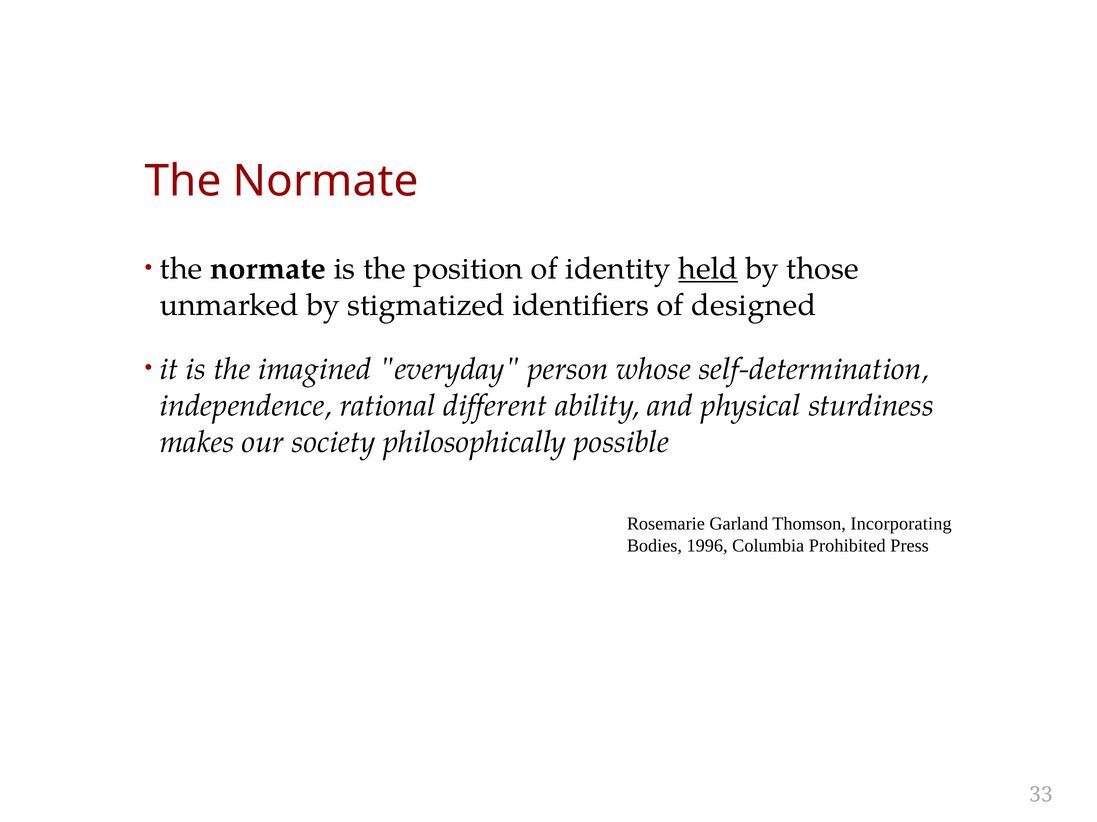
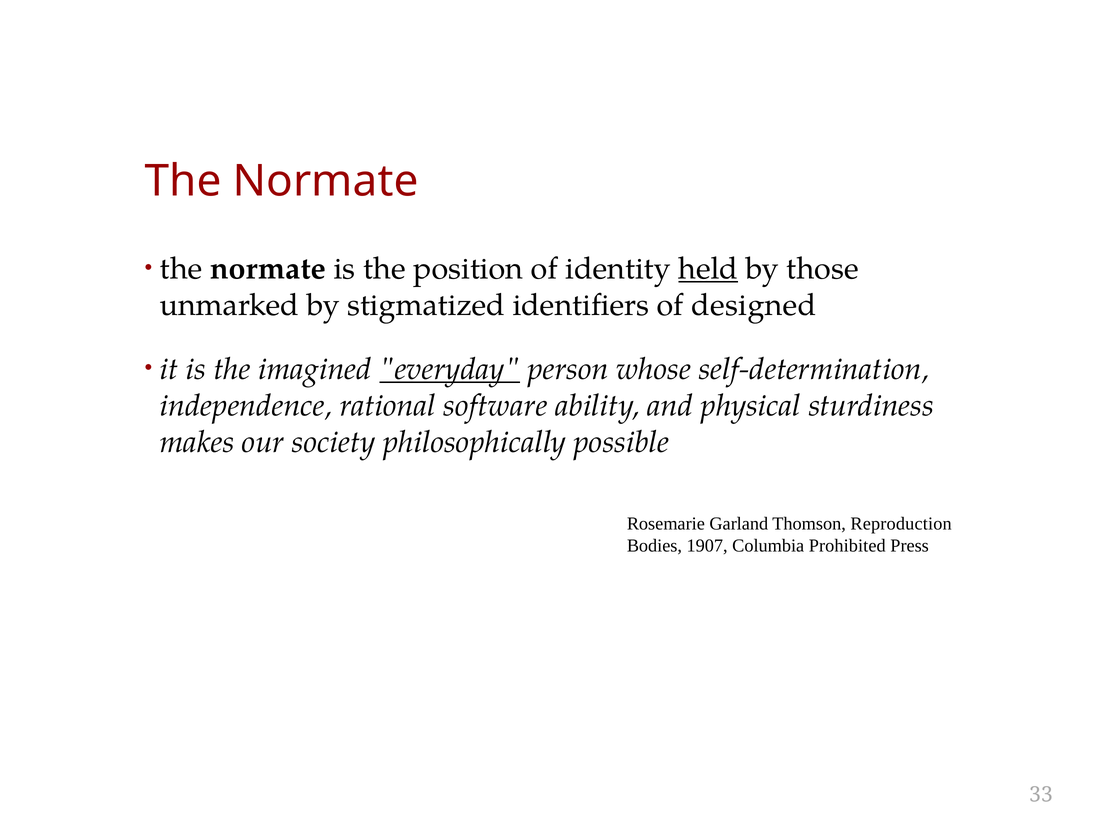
everyday underline: none -> present (450, 370)
different: different -> software (495, 406)
Incorporating: Incorporating -> Reproduction (901, 524)
1996: 1996 -> 1907 (707, 546)
